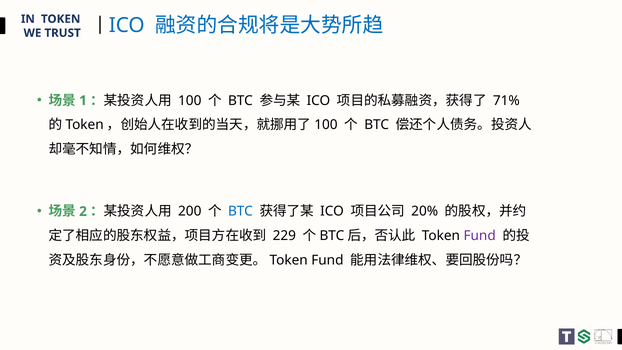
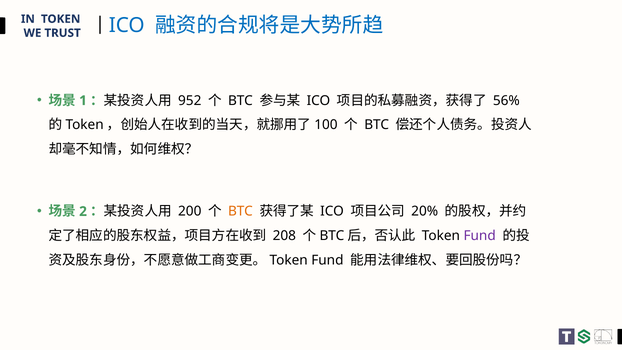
100: 100 -> 952 (190, 100)
71%: 71% -> 56% (506, 100)
BTC colour: blue -> orange (240, 211)
229: 229 -> 208 (284, 236)
